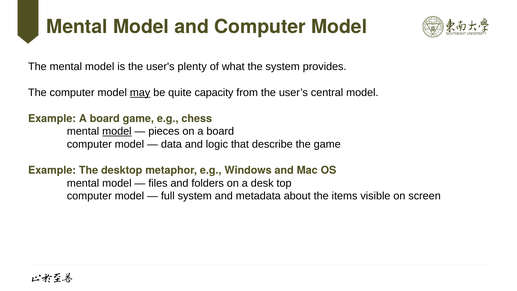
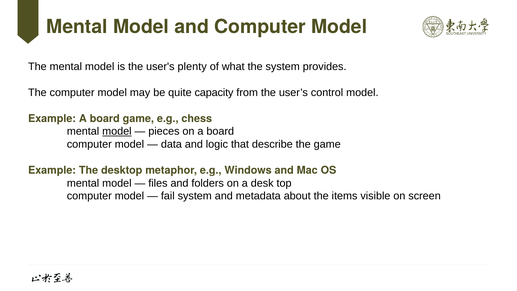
may underline: present -> none (140, 93)
central: central -> control (327, 93)
full: full -> fail (168, 196)
